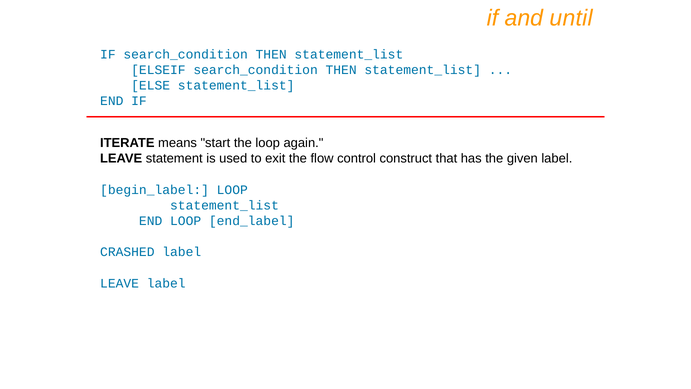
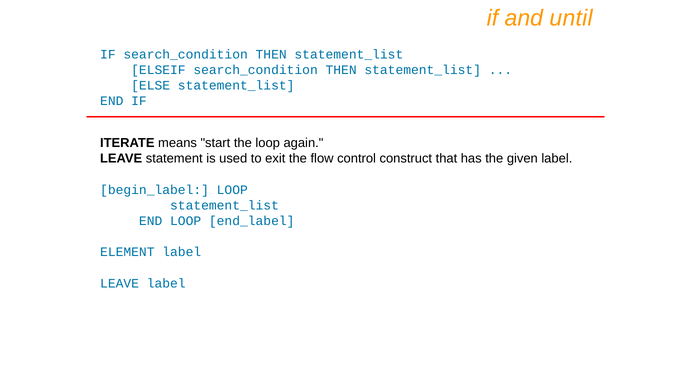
CRASHED: CRASHED -> ELEMENT (127, 252)
